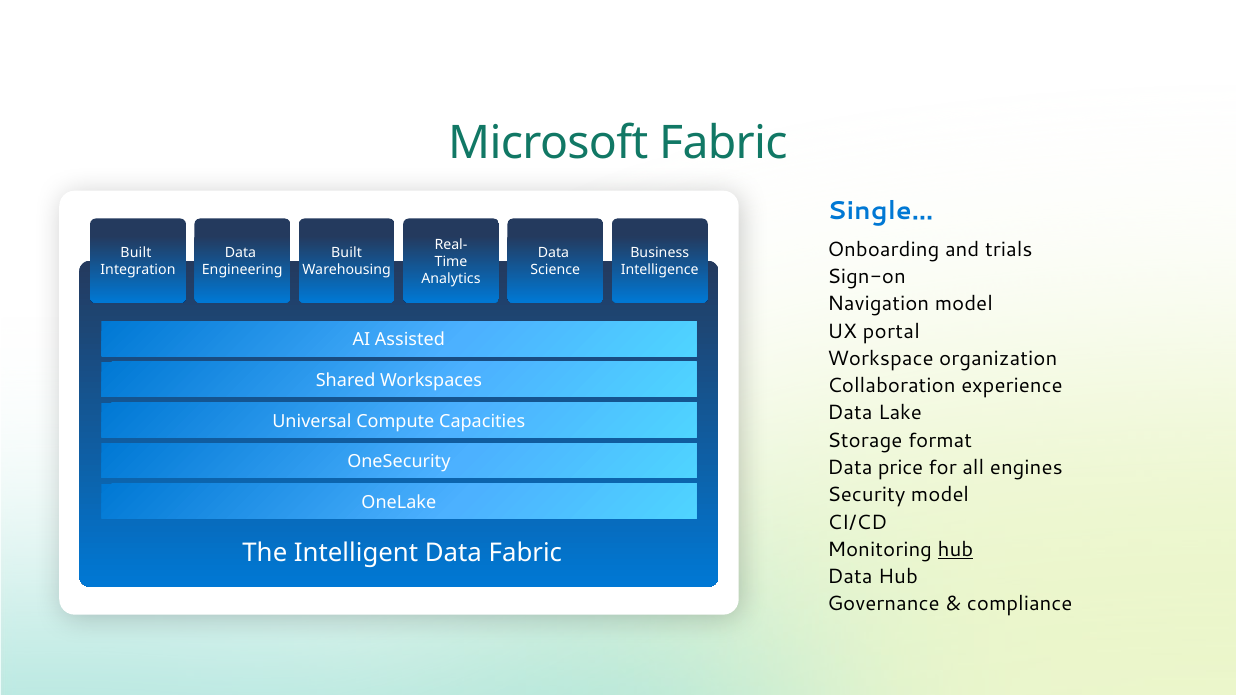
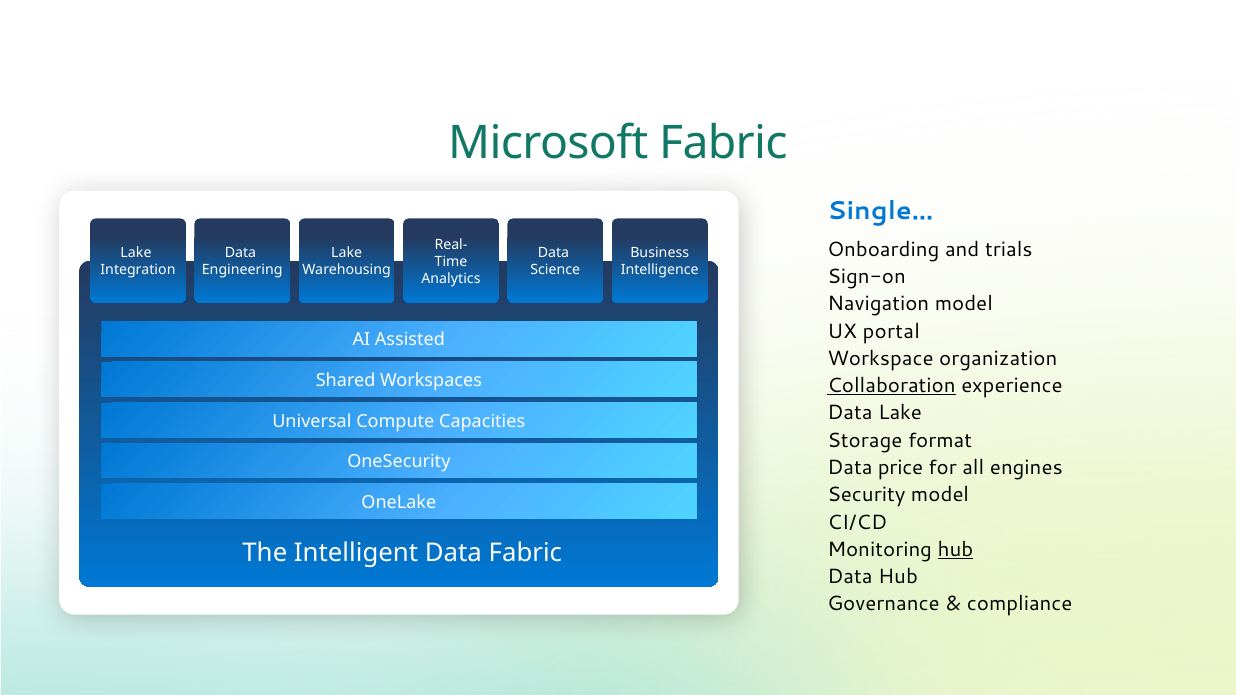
Built: Built -> Lake (136, 253)
Built: Built -> Lake (347, 253)
Collaboration underline: none -> present (892, 386)
